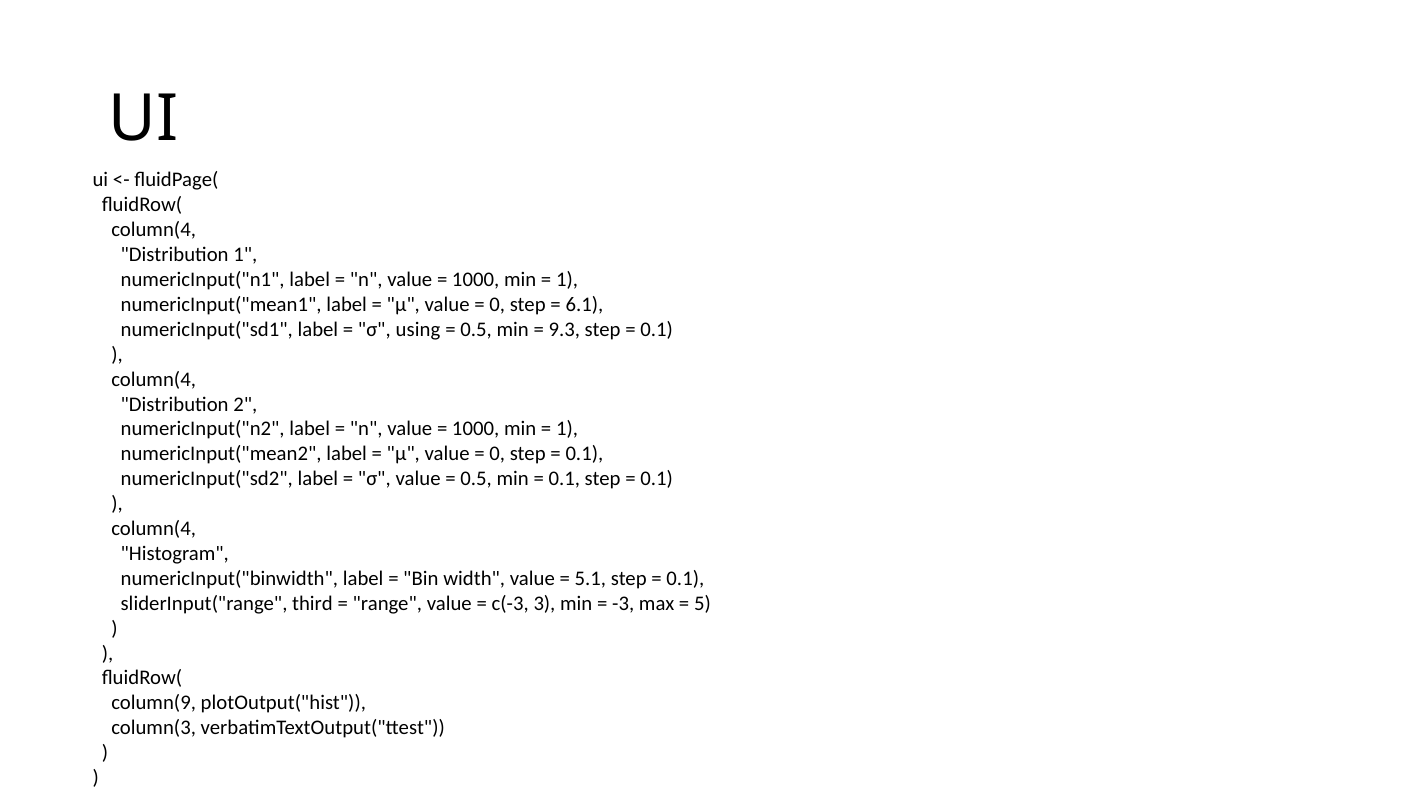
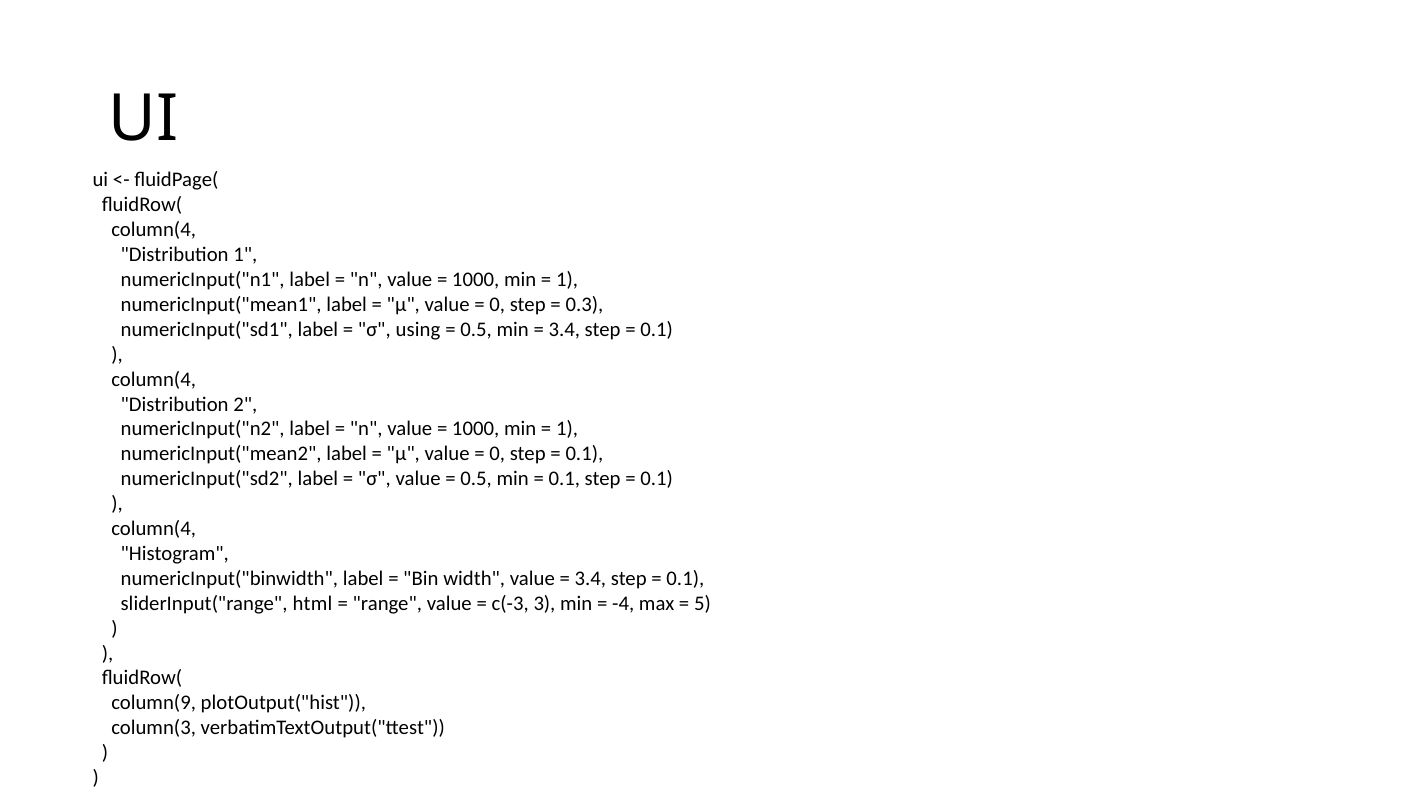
6.1: 6.1 -> 0.3 (584, 305)
9.3: 9.3 -> 3.4 (564, 329)
5.1: 5.1 -> 3.4 (590, 578)
third: third -> html (312, 603)
-3: -3 -> -4 (623, 603)
